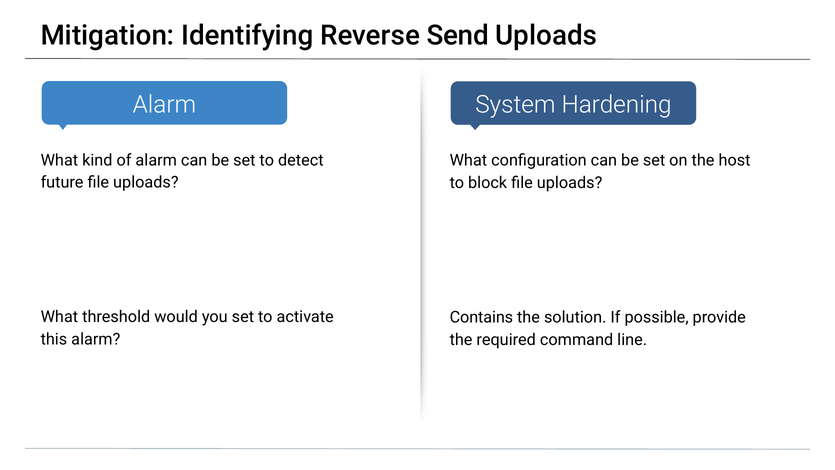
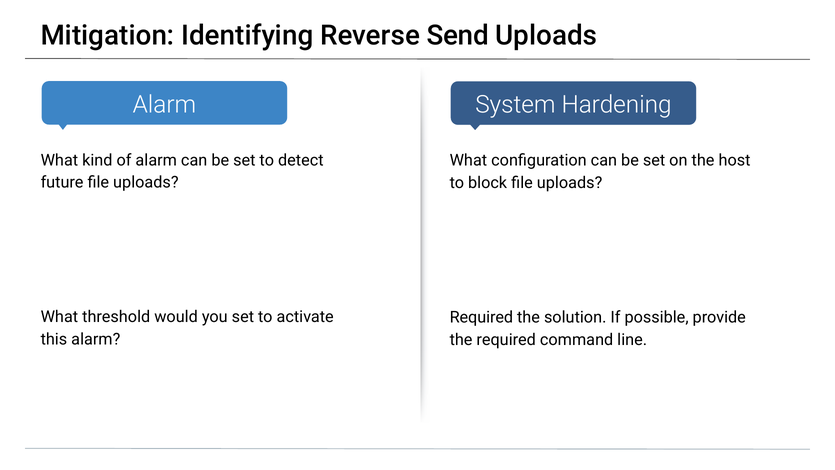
Contains: Contains -> Required (481, 317)
